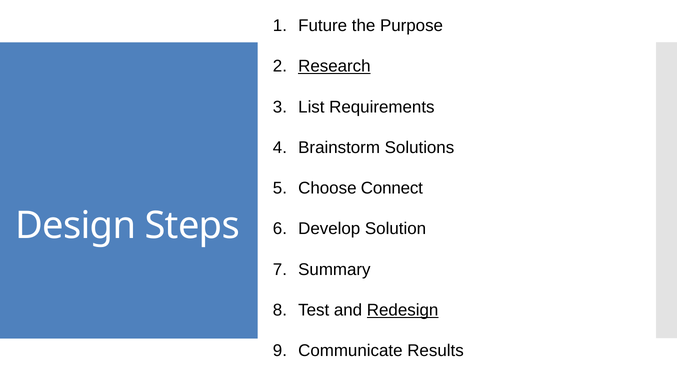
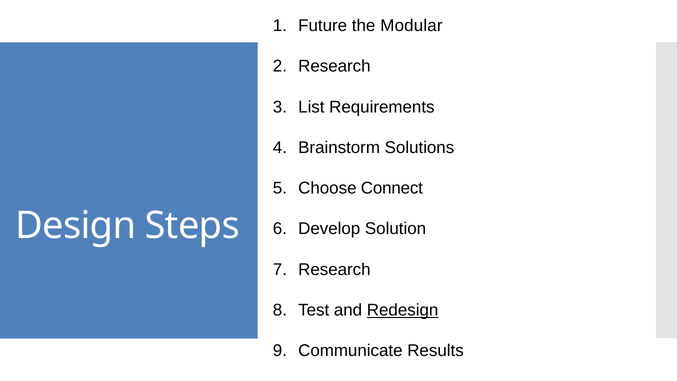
Purpose: Purpose -> Modular (411, 26)
Research underline: present -> none (334, 66)
Summary: Summary -> Research (334, 269)
